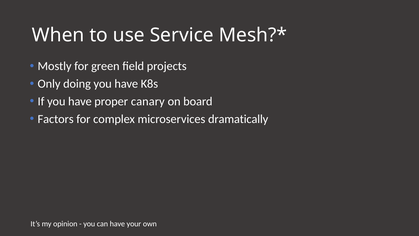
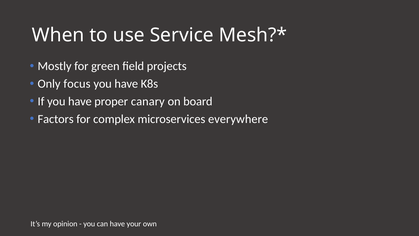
doing: doing -> focus (77, 84)
dramatically: dramatically -> everywhere (238, 119)
